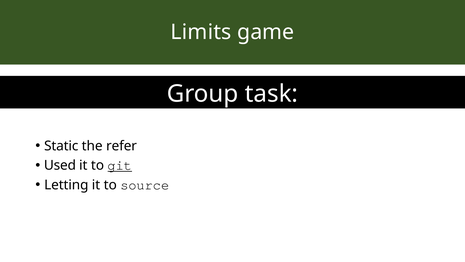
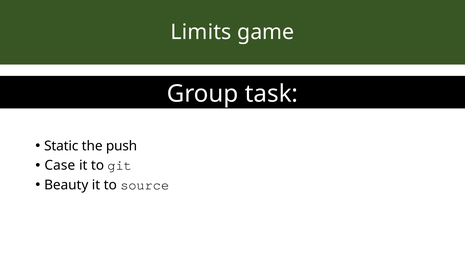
refer: refer -> push (122, 146)
Used: Used -> Case (60, 165)
git underline: present -> none (120, 165)
Letting: Letting -> Beauty (66, 185)
